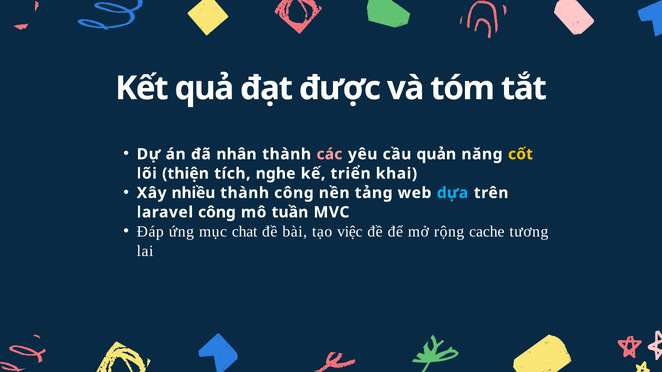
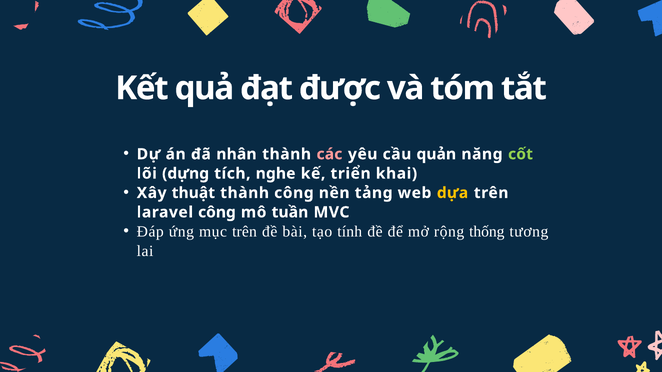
cốt colour: yellow -> light green (520, 154)
thiện: thiện -> dựng (186, 174)
nhiều: nhiều -> thuật (193, 193)
dựa colour: light blue -> yellow (453, 193)
mục chat: chat -> trên (245, 232)
việc: việc -> tính (350, 232)
cache: cache -> thống (487, 232)
